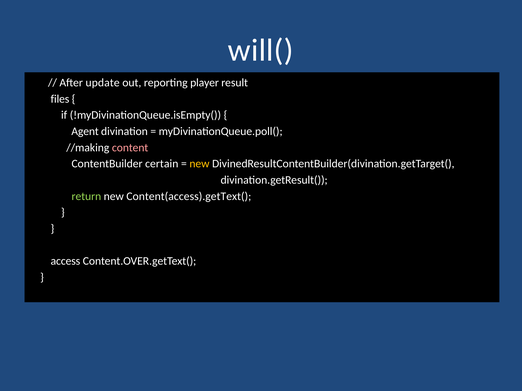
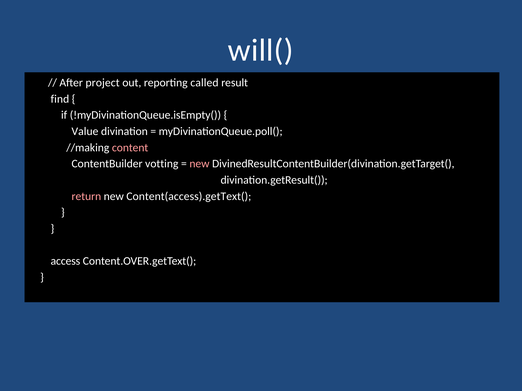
update: update -> project (103, 83)
player: player -> called (204, 83)
files: files -> find (60, 99)
Agent: Agent -> Value (85, 132)
certain: certain -> votting (162, 164)
new colour: yellow -> pink (199, 164)
return colour: light green -> pink (86, 196)
